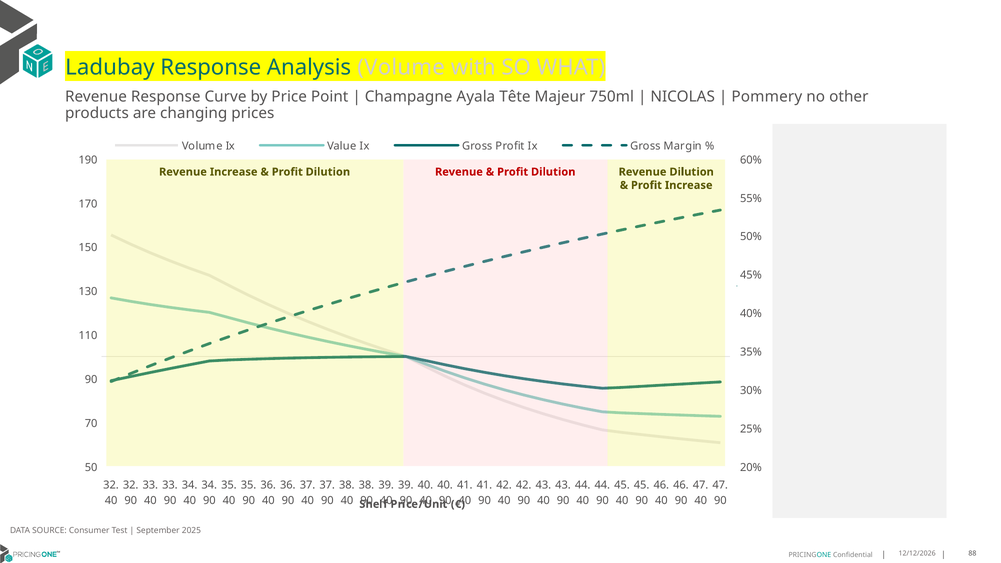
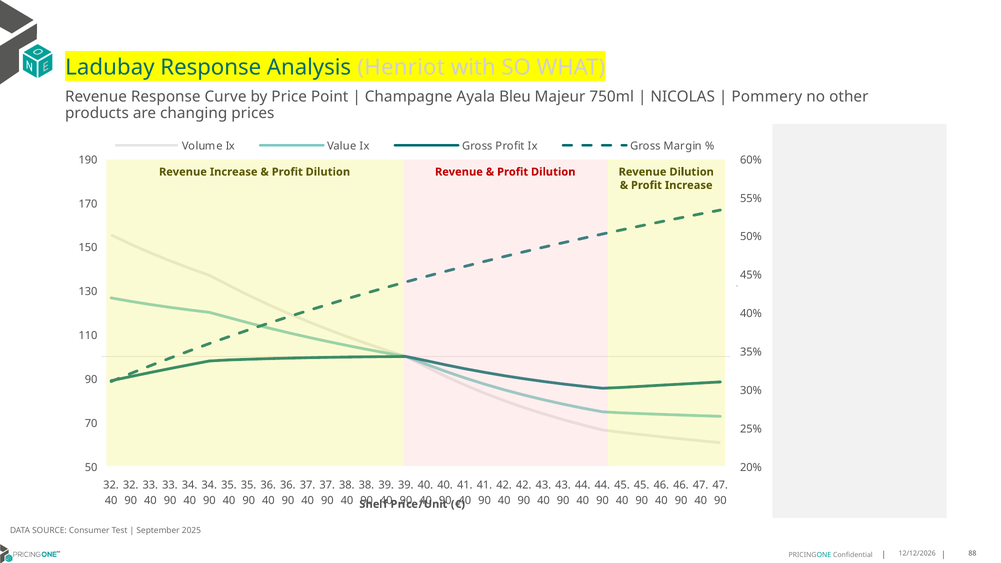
Analysis Volume: Volume -> Henriot (401, 67)
Tête: Tête -> Bleu (515, 97)
